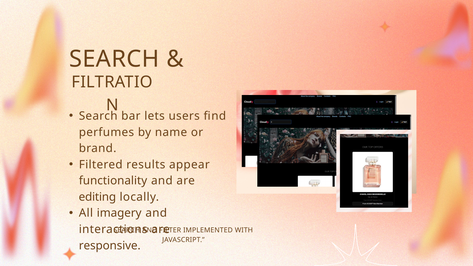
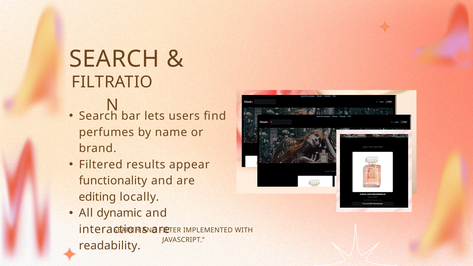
imagery: imagery -> dynamic (119, 213)
responsive: responsive -> readability (110, 246)
